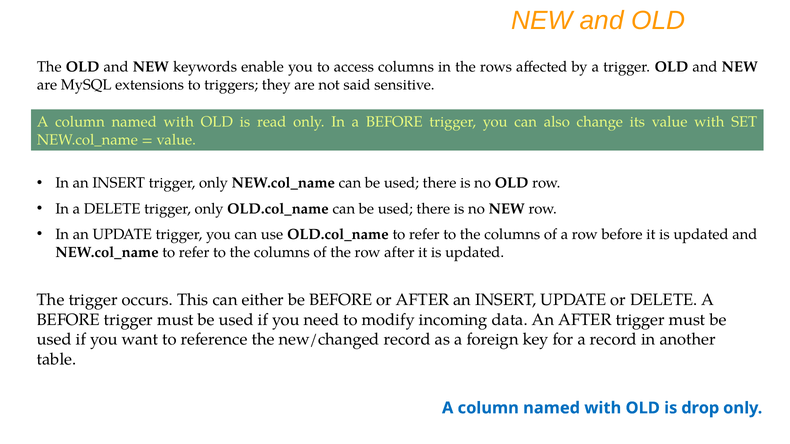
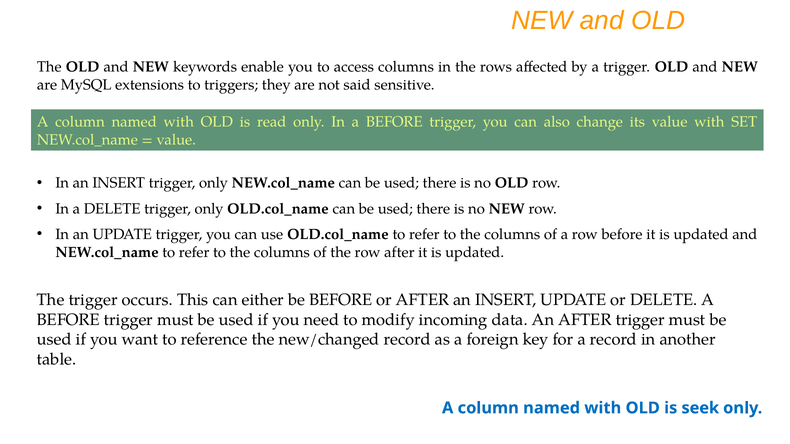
drop: drop -> seek (700, 408)
